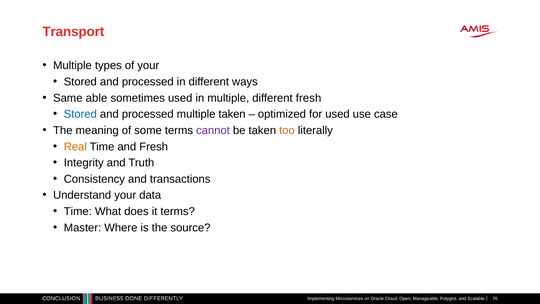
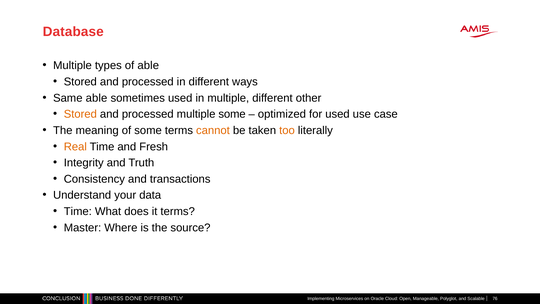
Transport: Transport -> Database (73, 32)
of your: your -> able (148, 66)
different fresh: fresh -> other (309, 98)
Stored colour: blue -> orange (80, 114)
multiple taken: taken -> some (232, 114)
cannot colour: purple -> orange (213, 130)
